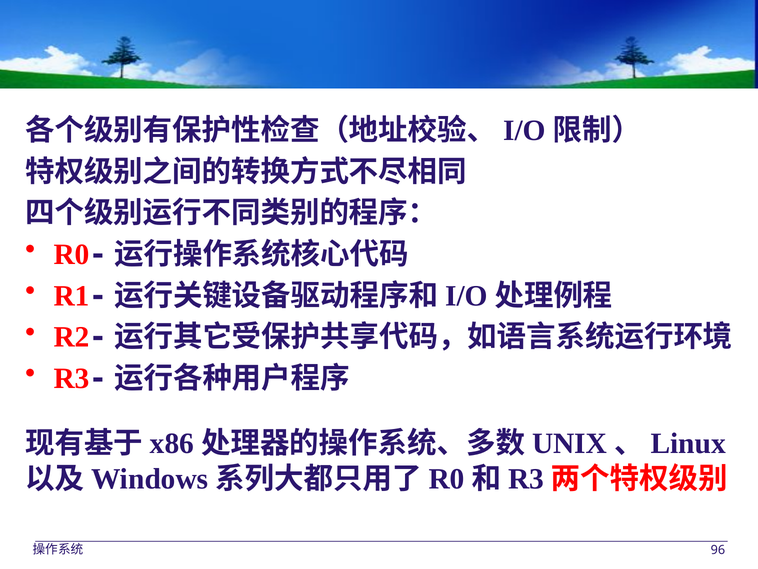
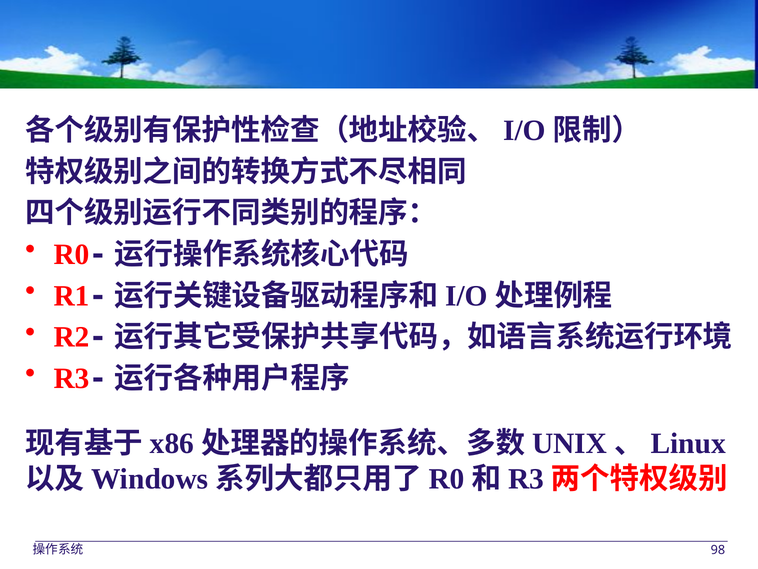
96: 96 -> 98 (718, 549)
